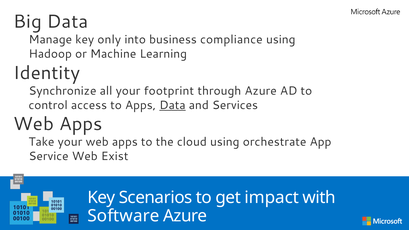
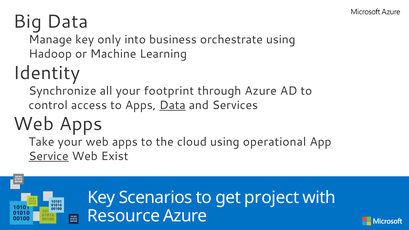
compliance: compliance -> orchestrate (231, 40)
orchestrate: orchestrate -> operational (275, 142)
Service underline: none -> present (49, 156)
impact: impact -> project (272, 198)
Software: Software -> Resource (124, 216)
